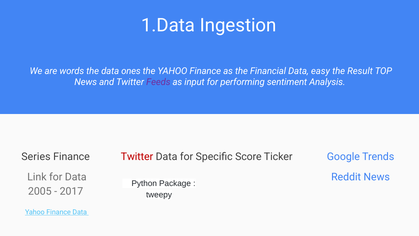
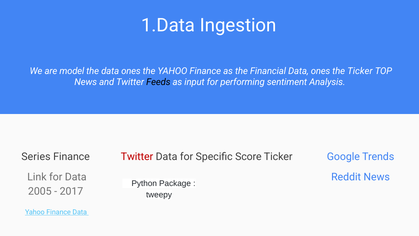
words: words -> model (72, 71)
Financial Data easy: easy -> ones (321, 71)
the Result: Result -> Ticker (360, 71)
Feeds colour: purple -> black (158, 82)
